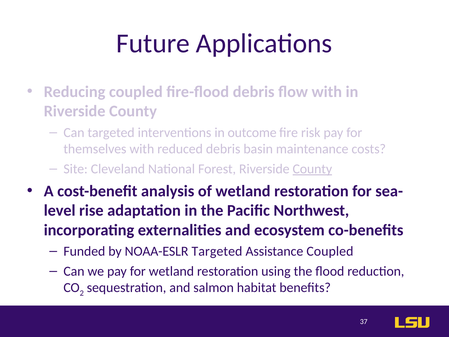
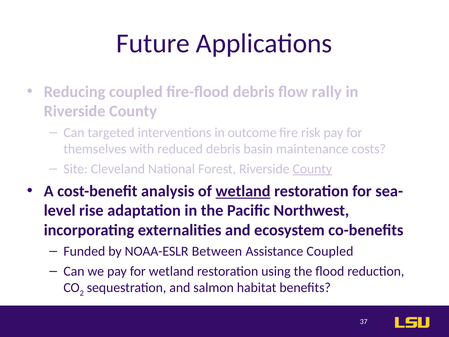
flow with: with -> rally (327, 92)
wetland underline: none -> present (243, 191)
NOAA-ESLR Targeted: Targeted -> Between (217, 251)
